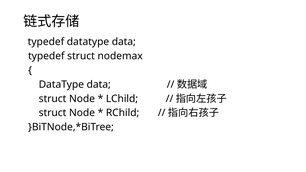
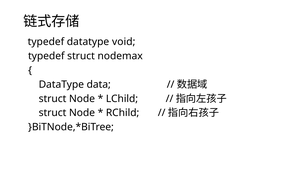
typedef datatype data: data -> void (124, 42)
